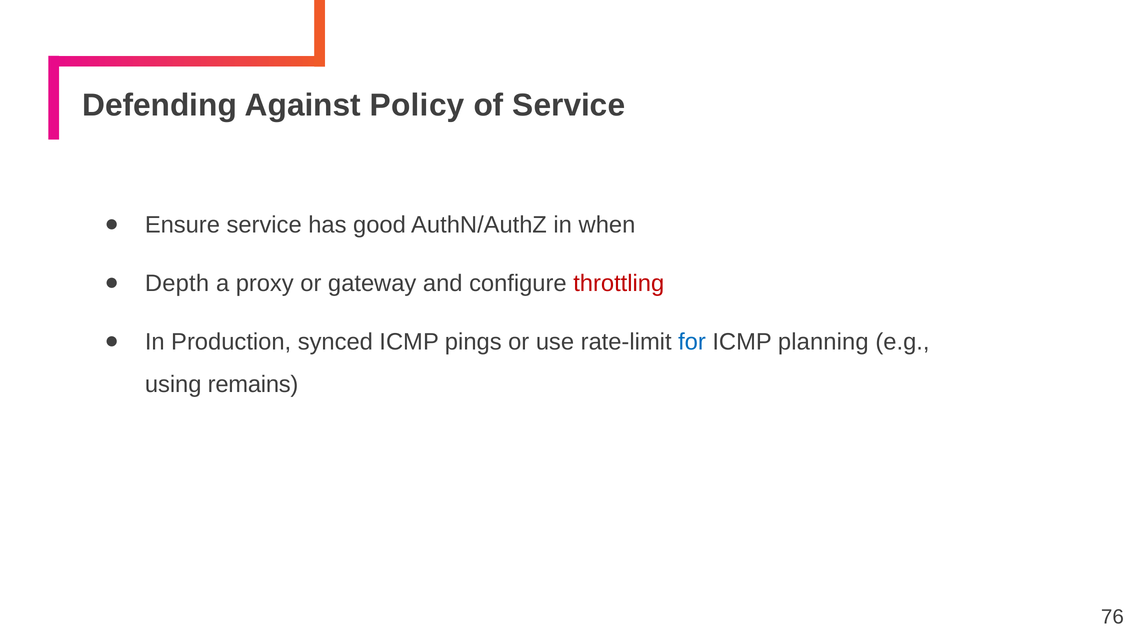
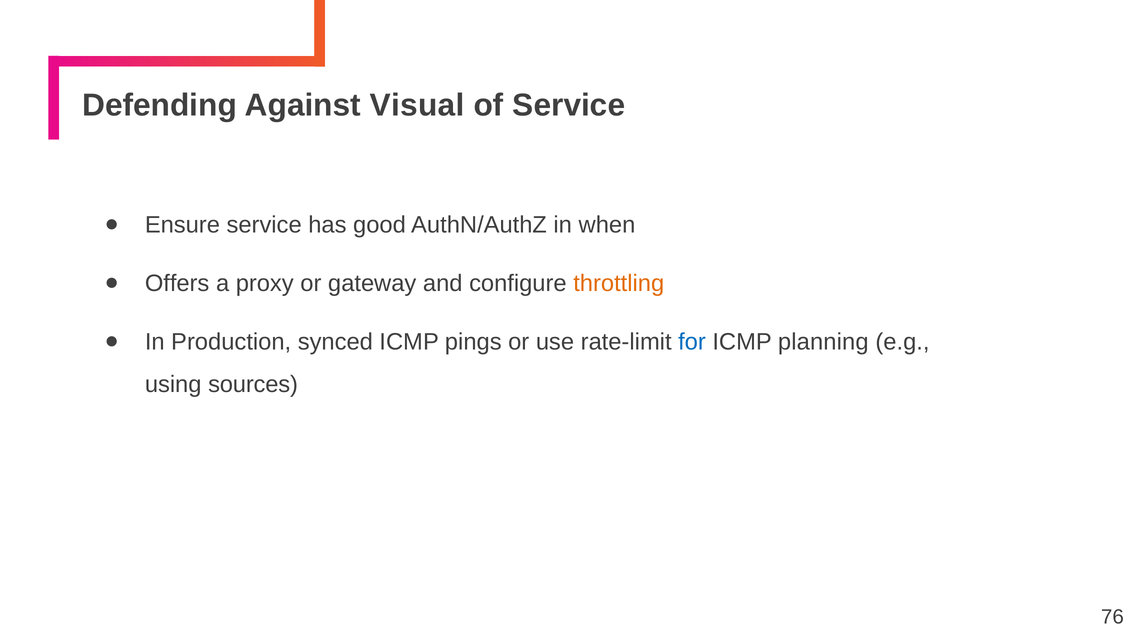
Policy: Policy -> Visual (417, 105)
Depth: Depth -> Offers (177, 283)
throttling colour: red -> orange (619, 283)
remains: remains -> sources (253, 385)
